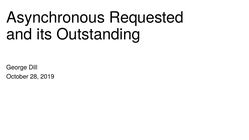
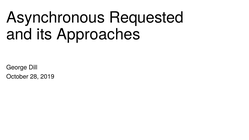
Outstanding: Outstanding -> Approaches (98, 34)
